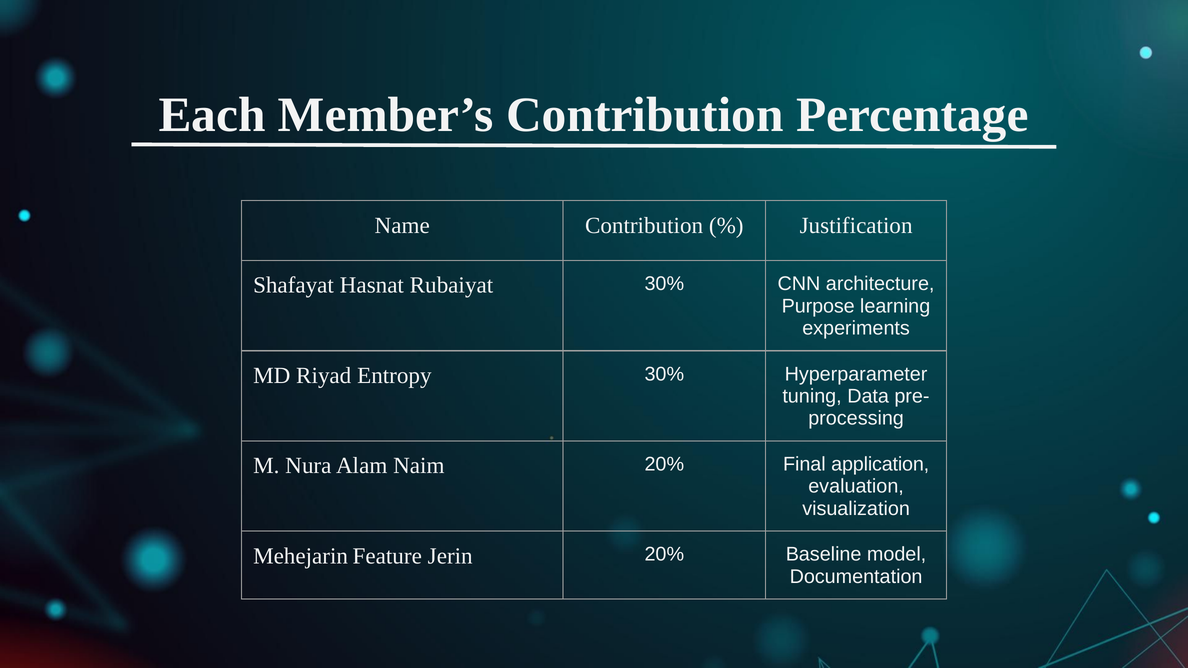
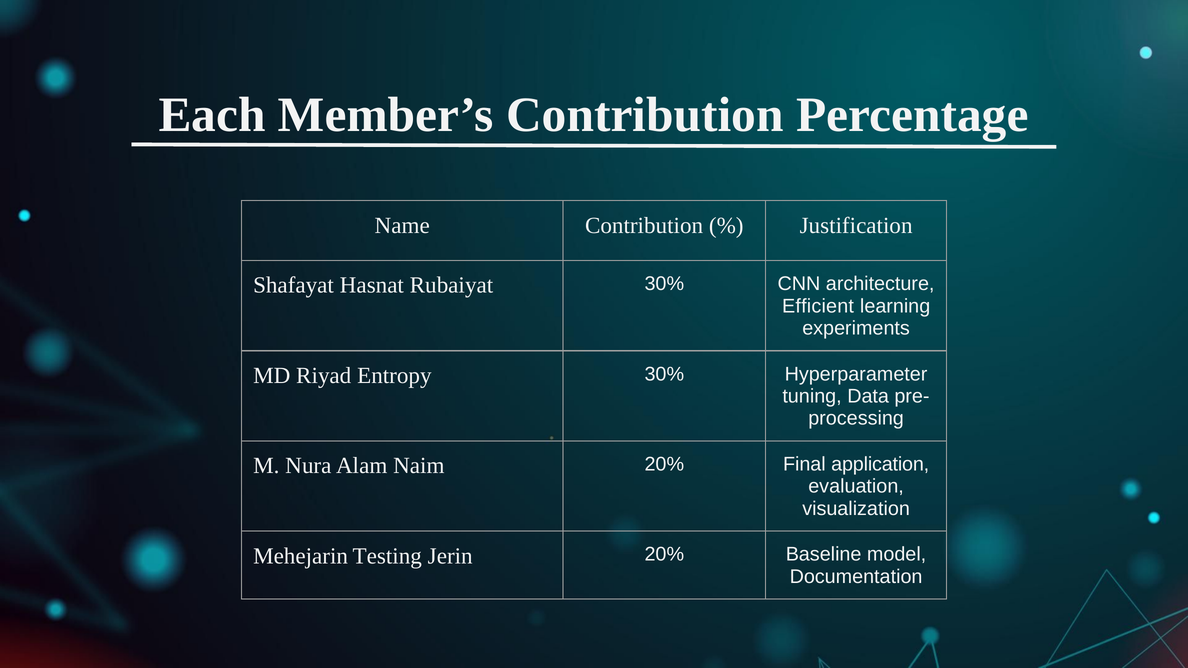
Purpose: Purpose -> Efficient (818, 306)
Feature: Feature -> Testing (387, 556)
